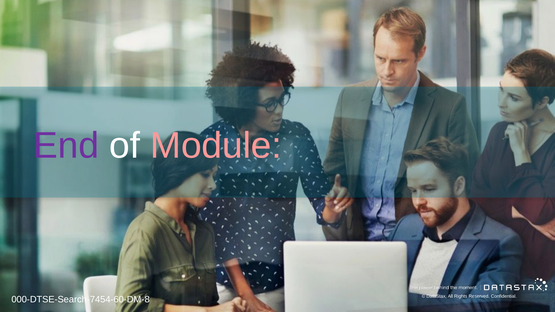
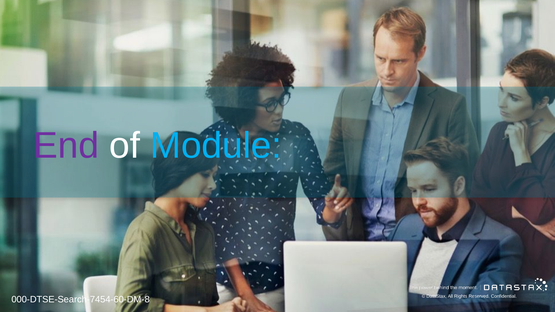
Module colour: pink -> light blue (216, 146)
